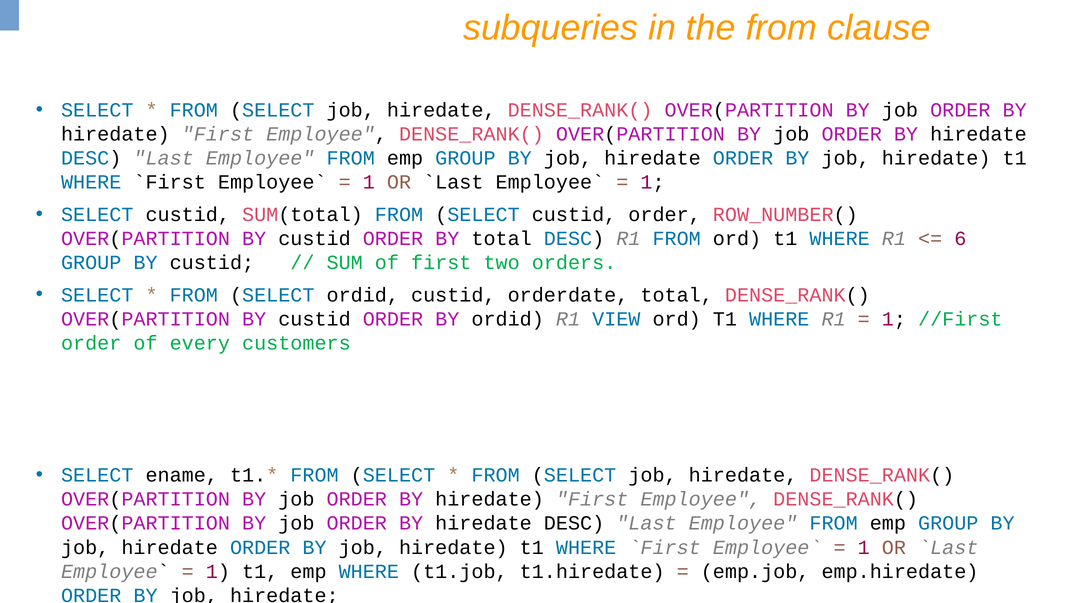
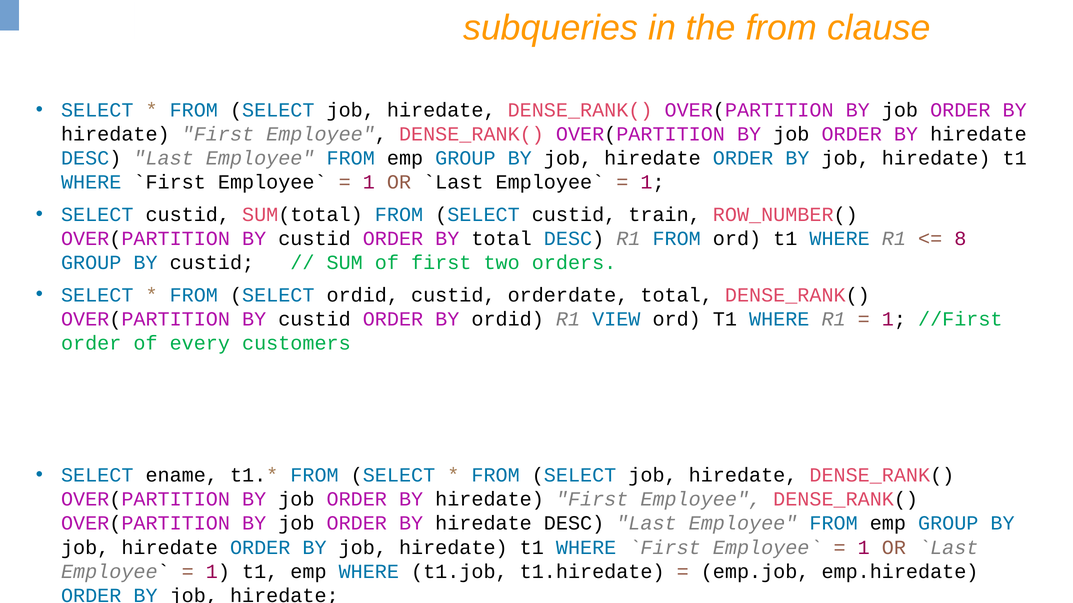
SELECT custid order: order -> train (665, 215)
6: 6 -> 8 (960, 239)
